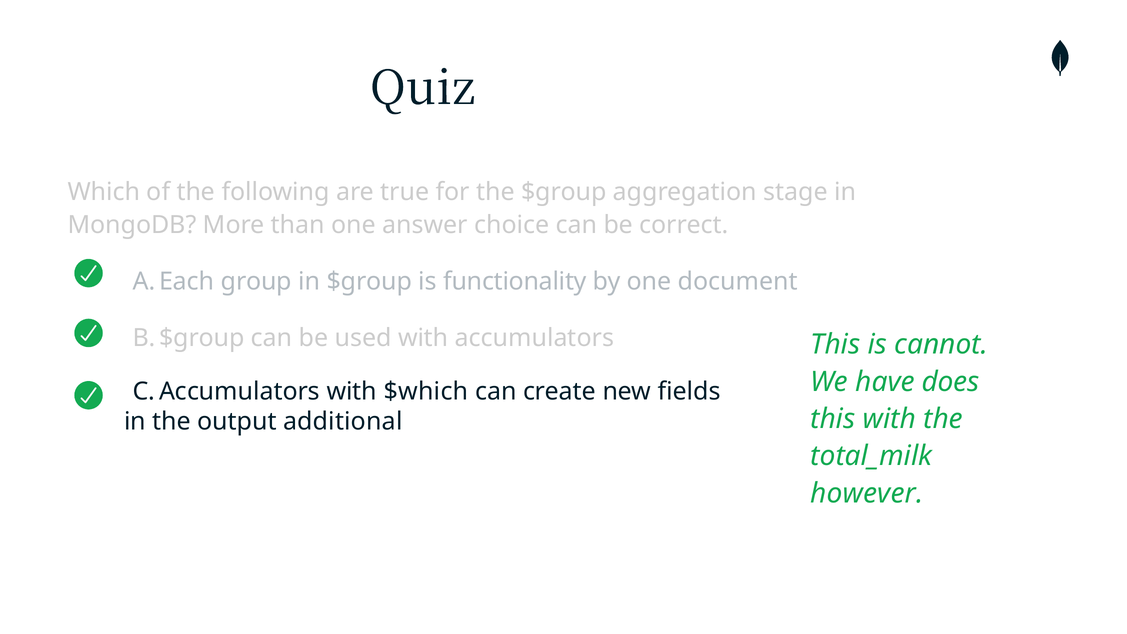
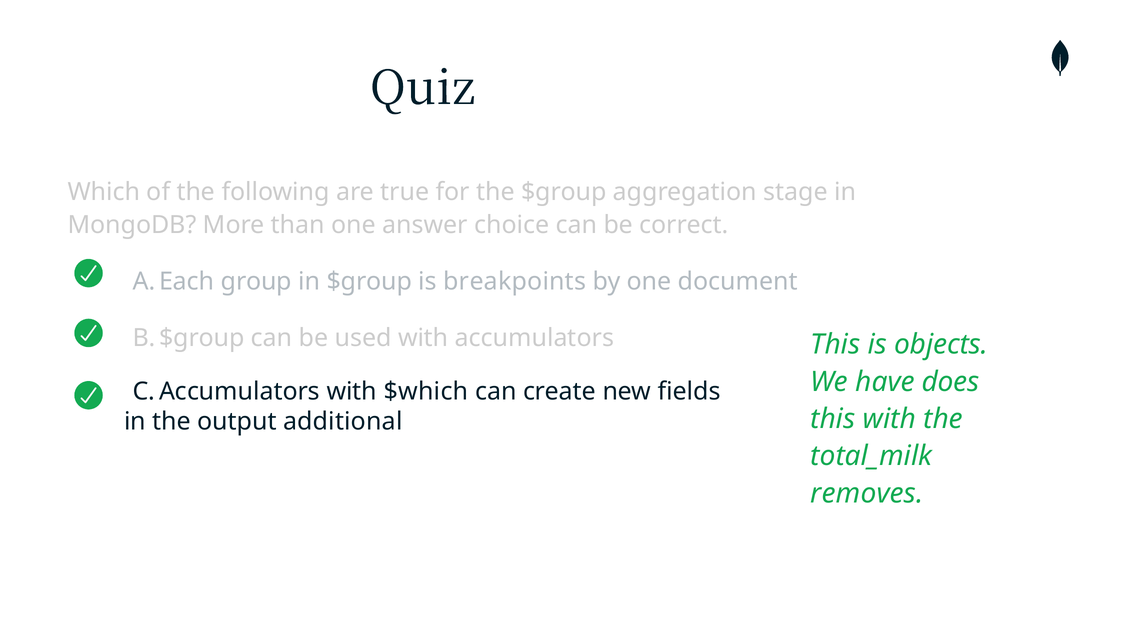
functionality: functionality -> breakpoints (515, 281)
cannot: cannot -> objects (941, 345)
however: however -> removes (867, 493)
